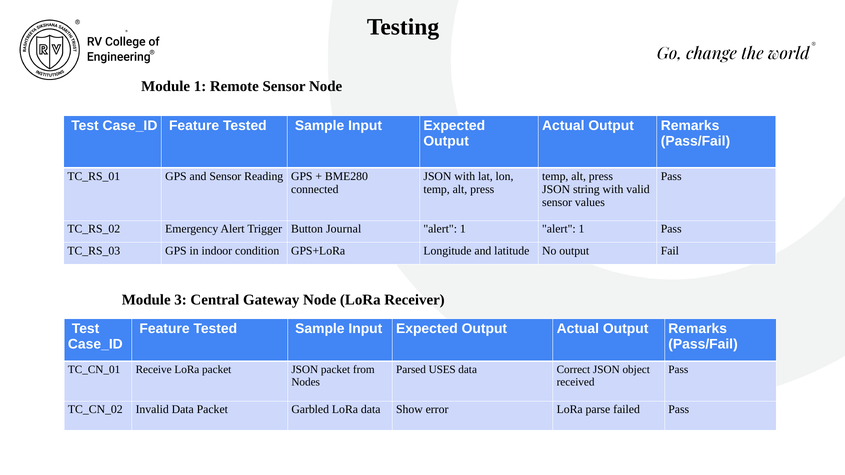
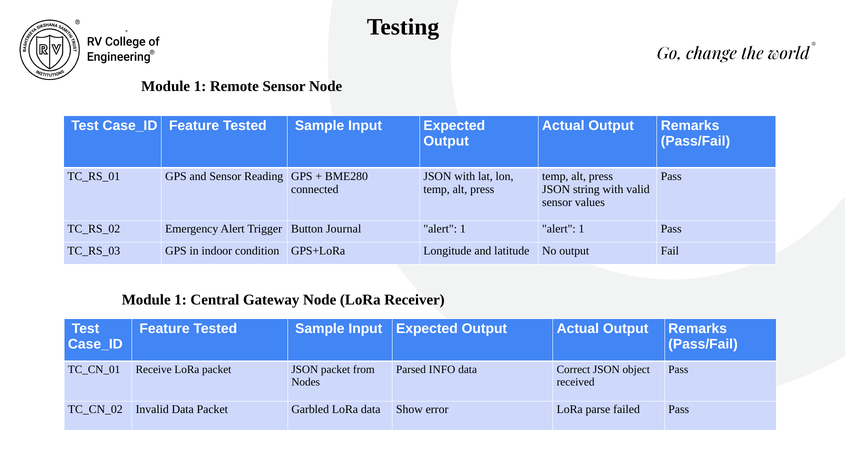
3: 3 -> 1 (181, 300)
USES: USES -> INFO (442, 370)
